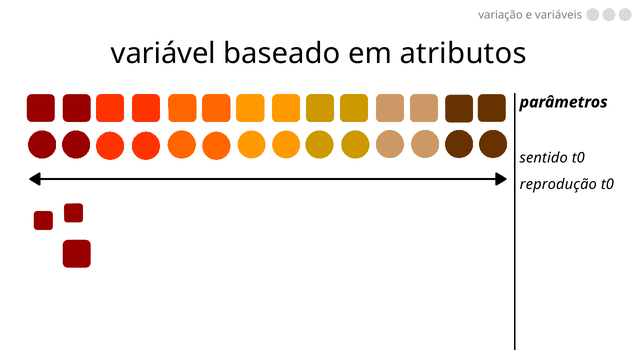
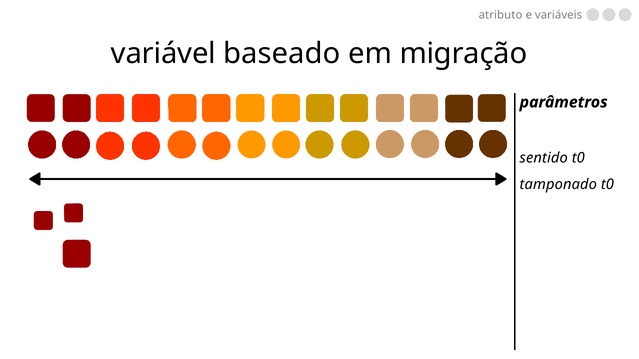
variação: variação -> atributo (500, 15)
atributos: atributos -> migração (463, 54)
reprodução: reprodução -> tamponado (558, 184)
